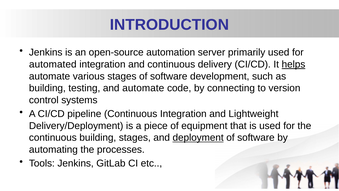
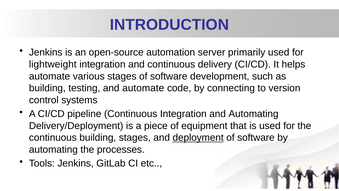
automated: automated -> lightweight (53, 64)
helps underline: present -> none (293, 64)
and Lightweight: Lightweight -> Automating (253, 114)
